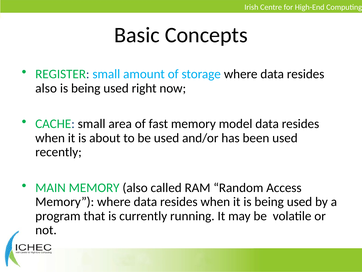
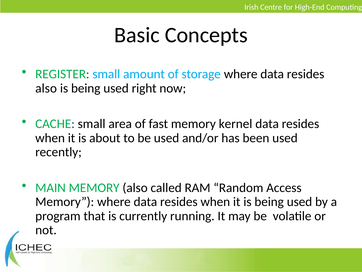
model: model -> kernel (236, 124)
